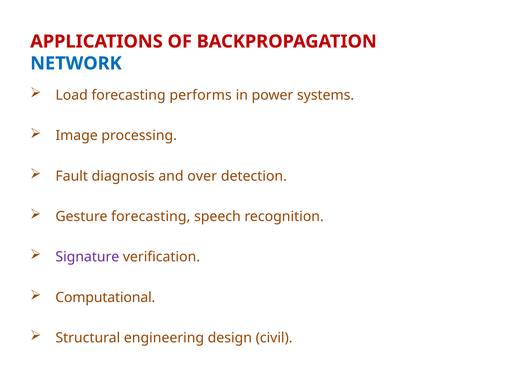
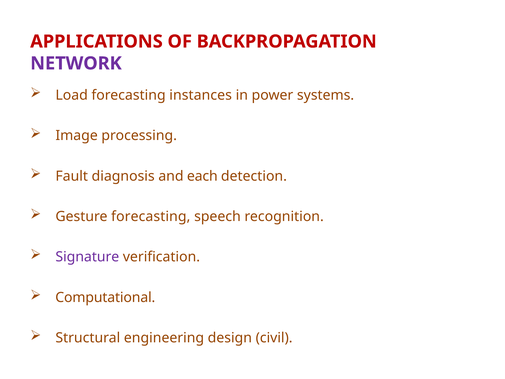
NETWORK colour: blue -> purple (76, 63)
performs: performs -> instances (201, 95)
over: over -> each (202, 176)
